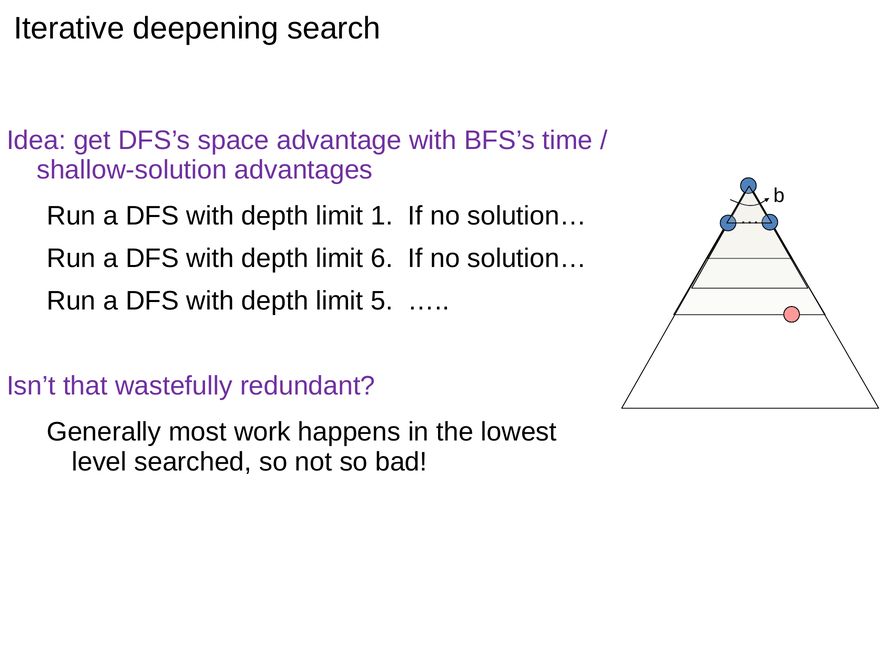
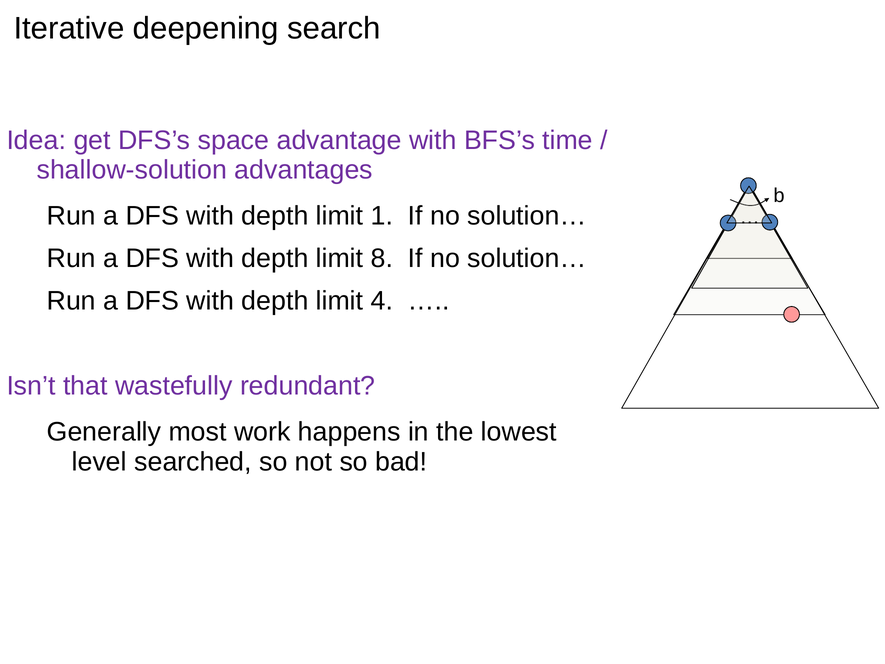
6: 6 -> 8 (382, 258)
5: 5 -> 4 (382, 301)
